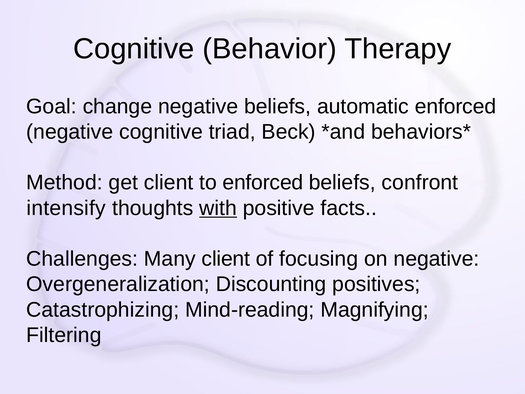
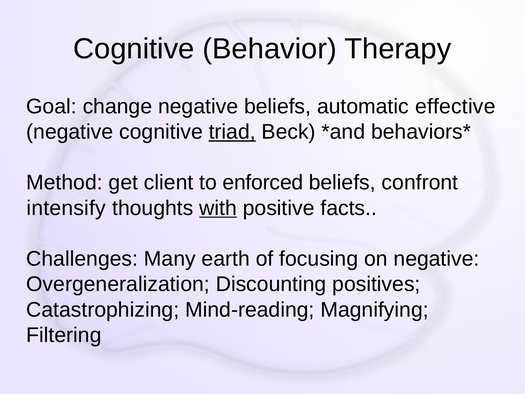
automatic enforced: enforced -> effective (455, 106)
triad underline: none -> present (232, 132)
Many client: client -> earth (226, 259)
